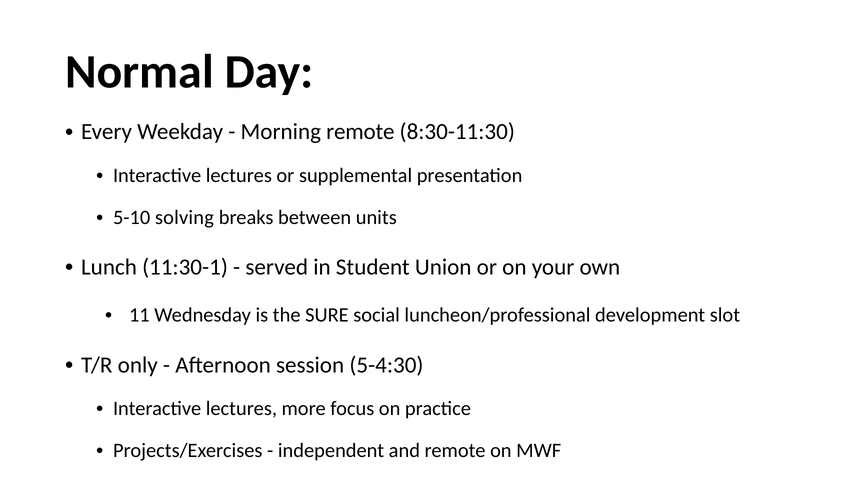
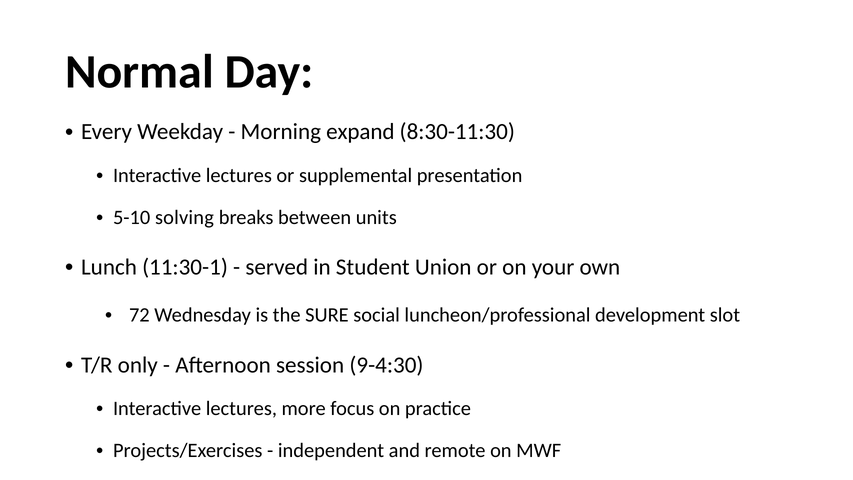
Morning remote: remote -> expand (360, 132)
11: 11 -> 72 (139, 315)
5-4:30: 5-4:30 -> 9-4:30 (386, 365)
